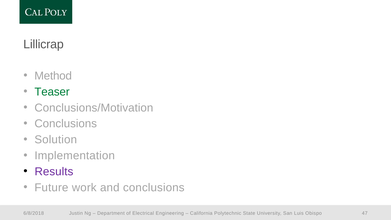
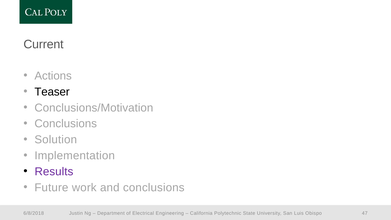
Lillicrap: Lillicrap -> Current (43, 44)
Method: Method -> Actions (53, 76)
Teaser colour: green -> black (52, 92)
